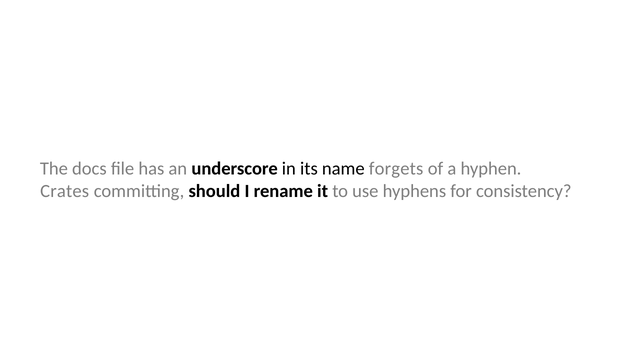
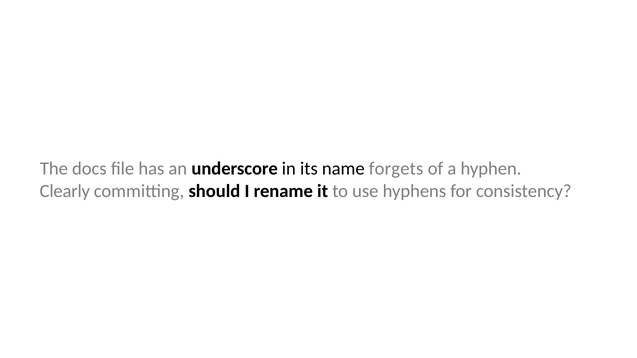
Crates: Crates -> Clearly (65, 191)
